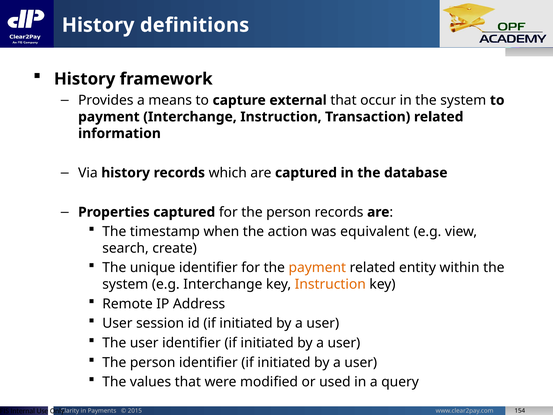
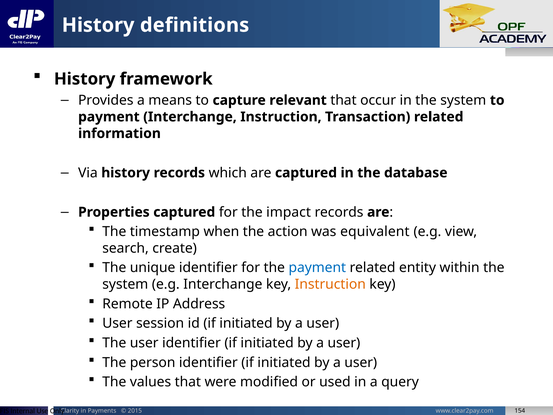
external: external -> relevant (298, 100)
for the person: person -> impact (289, 212)
payment colour: orange -> blue (317, 268)
